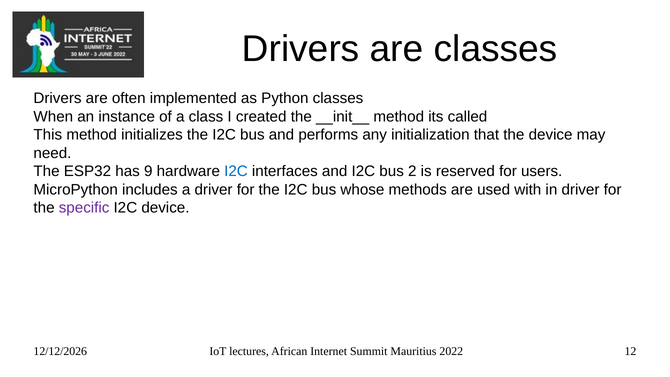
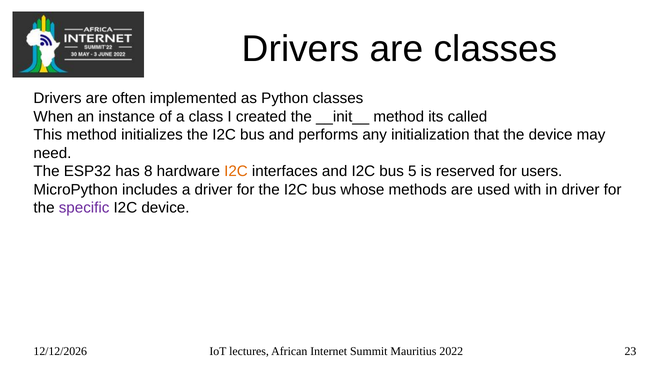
9: 9 -> 8 (148, 171)
I2C colour: blue -> orange (236, 171)
2: 2 -> 5 (412, 171)
12: 12 -> 23 (630, 351)
